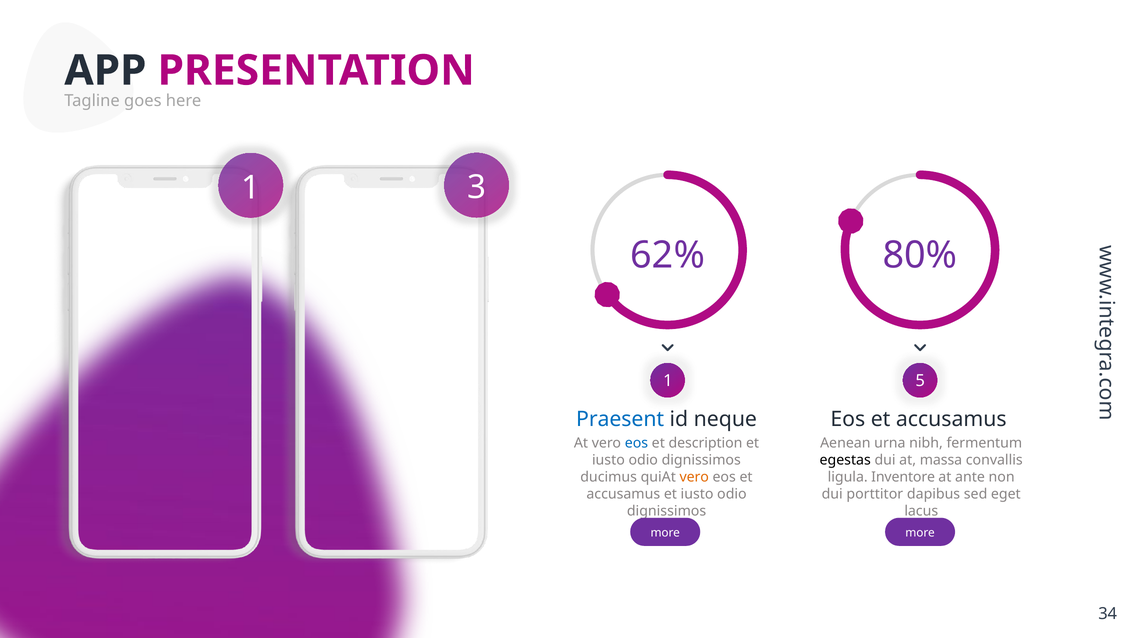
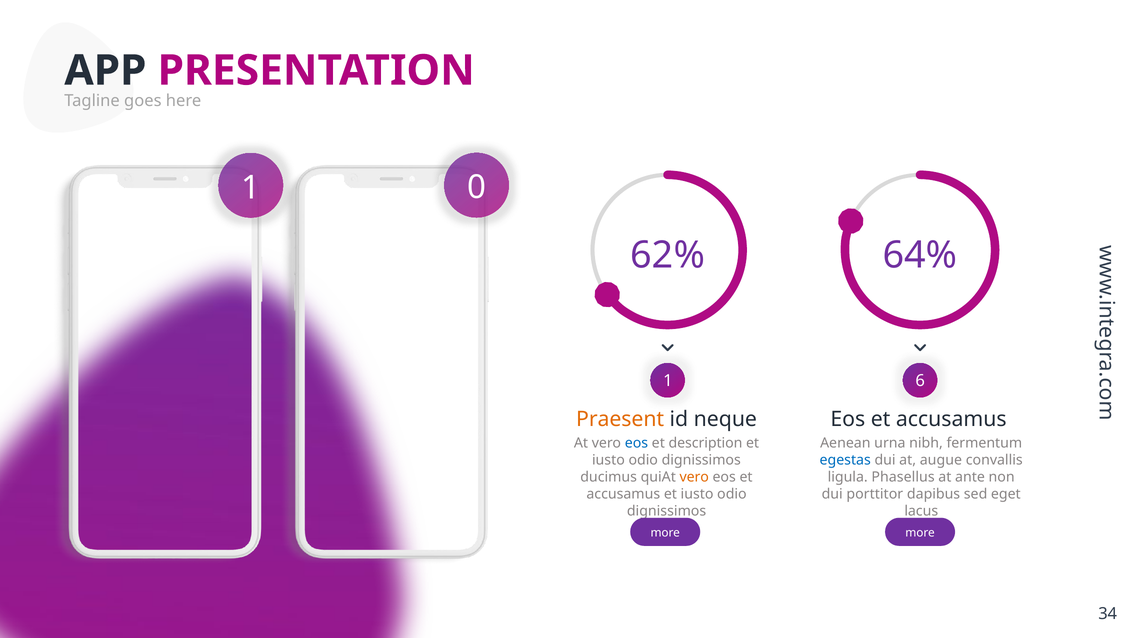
3: 3 -> 0 (477, 187)
80%: 80% -> 64% (920, 255)
5: 5 -> 6 (920, 381)
Praesent colour: blue -> orange (620, 419)
egestas colour: black -> blue (845, 460)
massa: massa -> augue (941, 460)
Inventore: Inventore -> Phasellus (903, 477)
